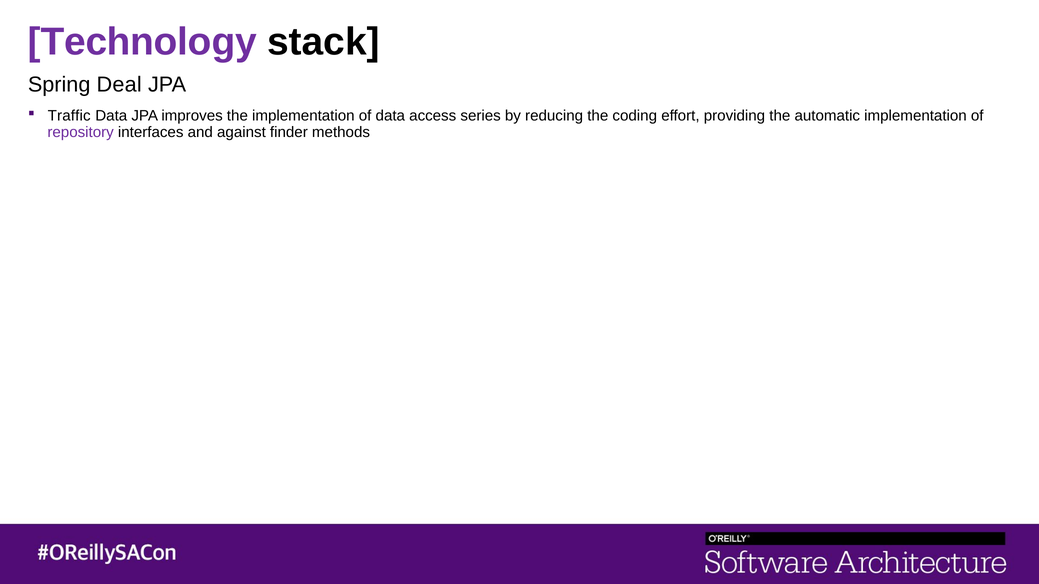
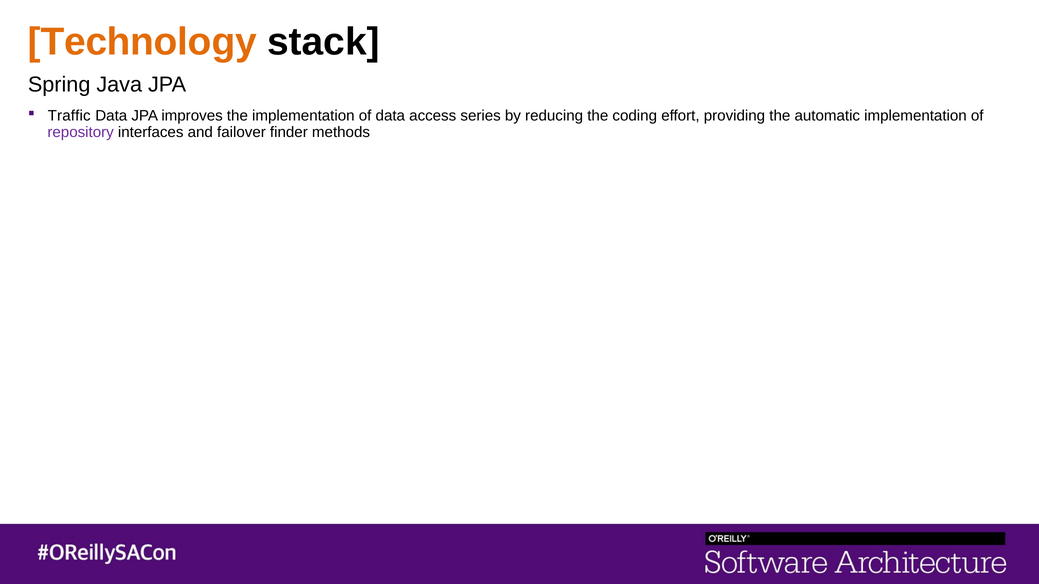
Technology colour: purple -> orange (142, 42)
Deal: Deal -> Java (119, 85)
against: against -> failover (241, 132)
